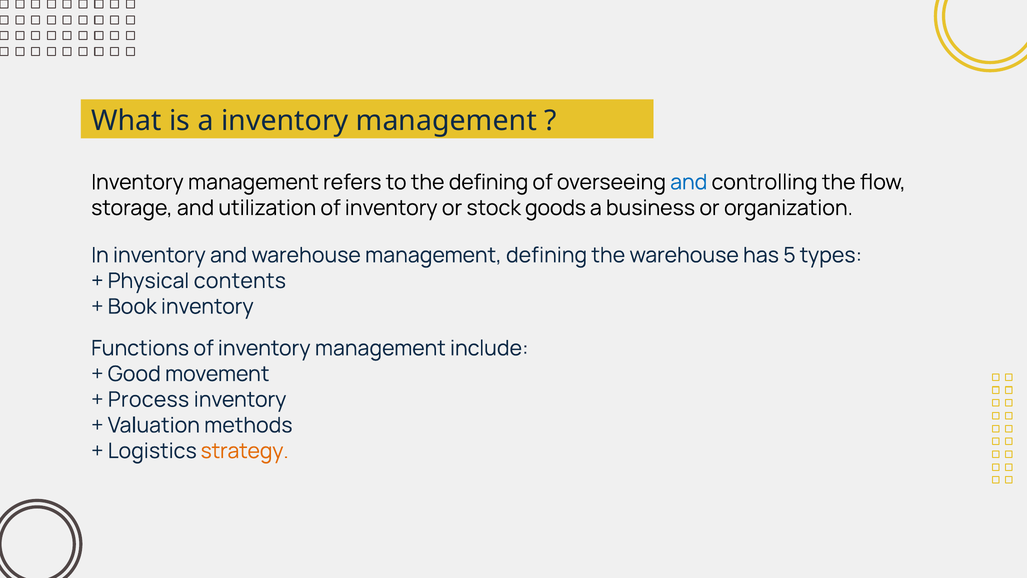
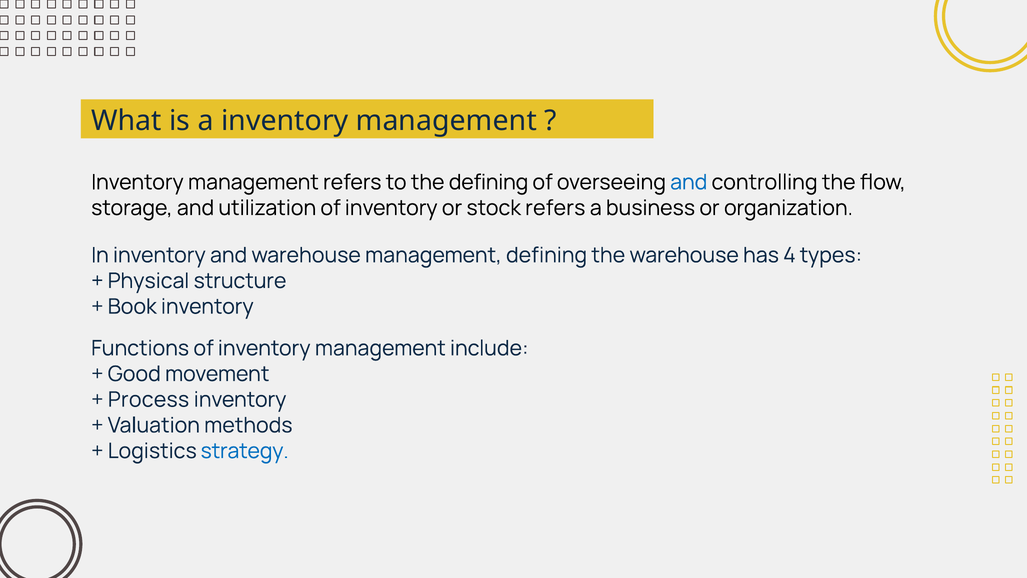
stock goods: goods -> refers (555, 208)
5: 5 -> 4 (789, 255)
contents: contents -> structure (240, 281)
strategy colour: orange -> blue (245, 451)
